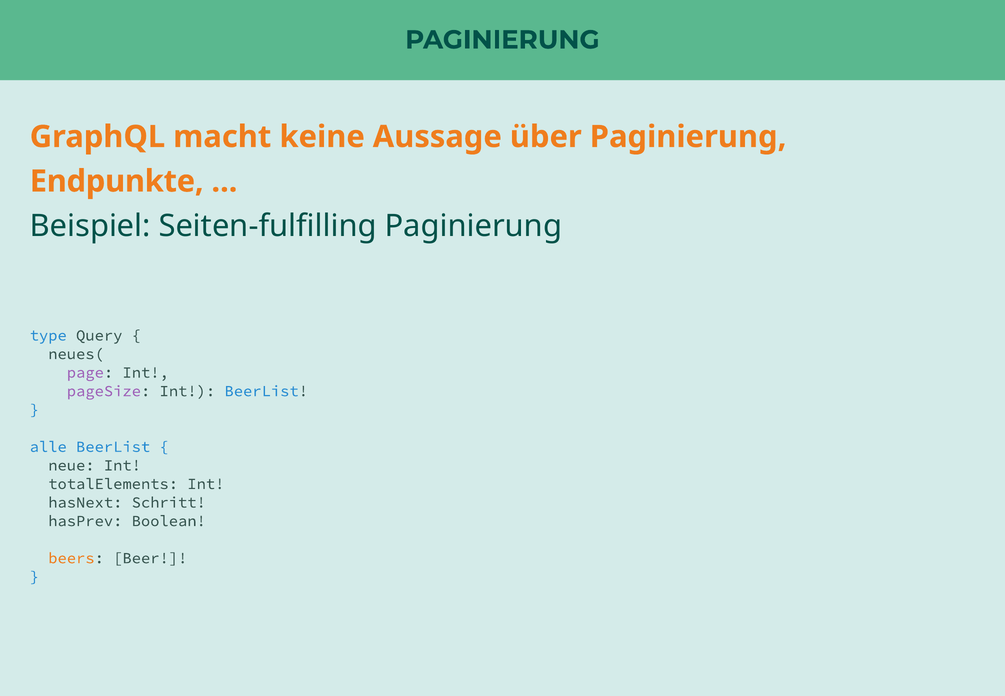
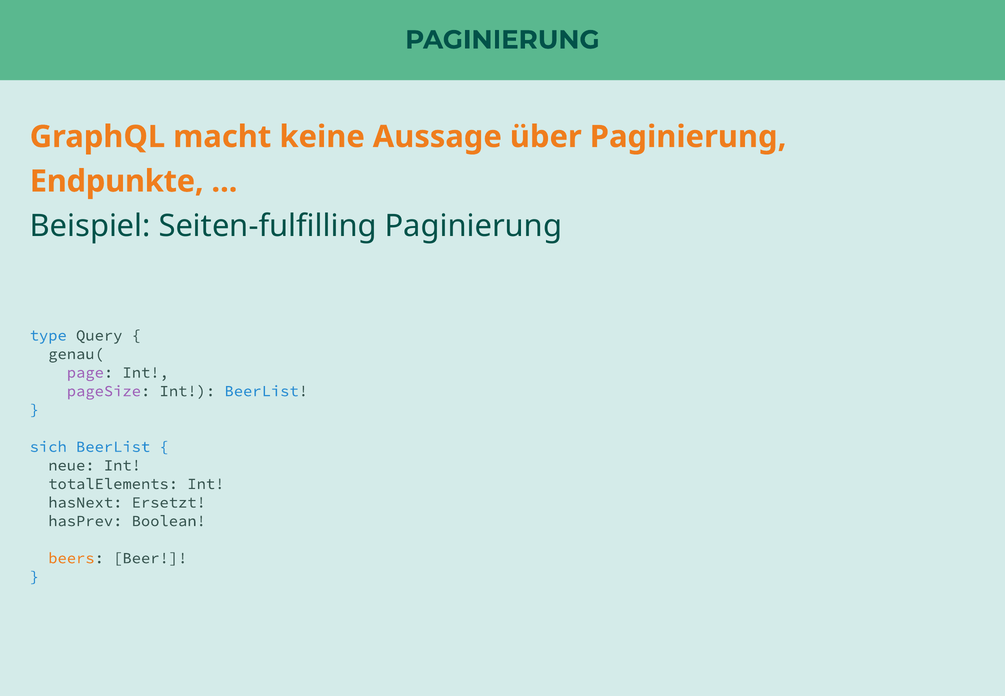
neues(: neues( -> genau( (76, 354)
alle: alle -> sich (48, 447)
Schritt: Schritt -> Ersetzt (169, 502)
